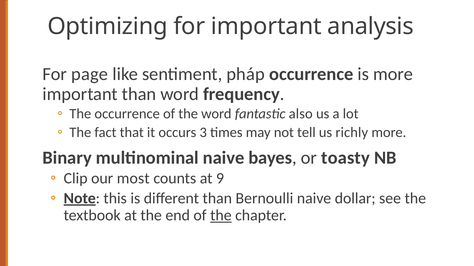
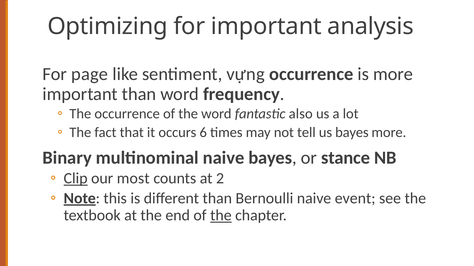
pháp: pháp -> vựng (246, 74)
3: 3 -> 6 (203, 133)
us richly: richly -> bayes (352, 133)
toasty: toasty -> stance (346, 158)
Clip underline: none -> present (76, 179)
9: 9 -> 2 (220, 179)
dollar: dollar -> event (355, 199)
